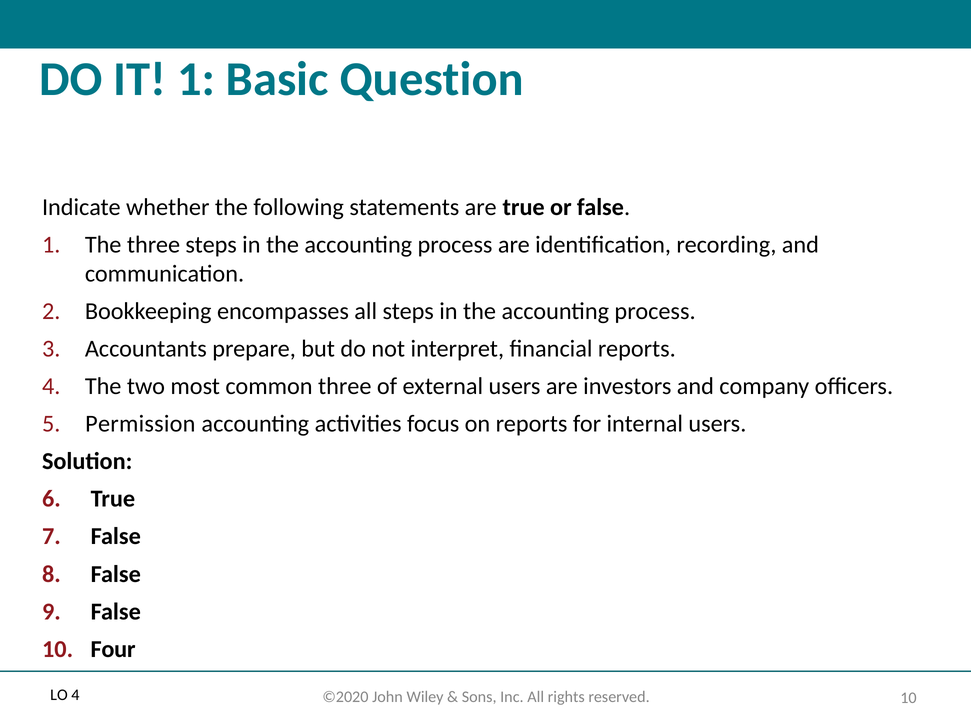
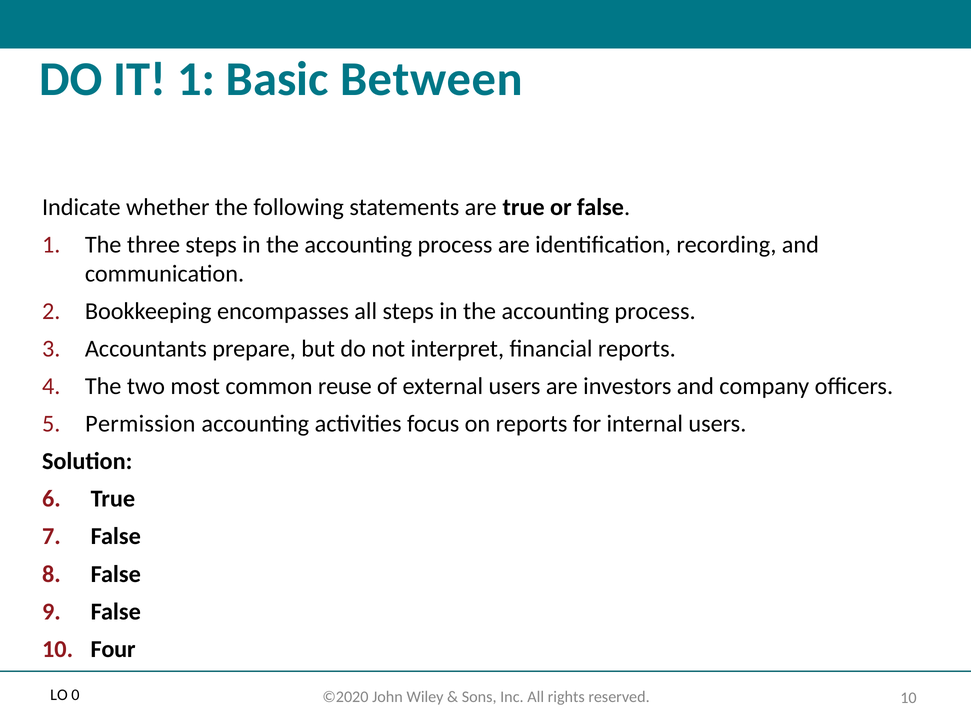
Question: Question -> Between (432, 79)
common three: three -> reuse (345, 387)
O 4: 4 -> 0 (75, 695)
